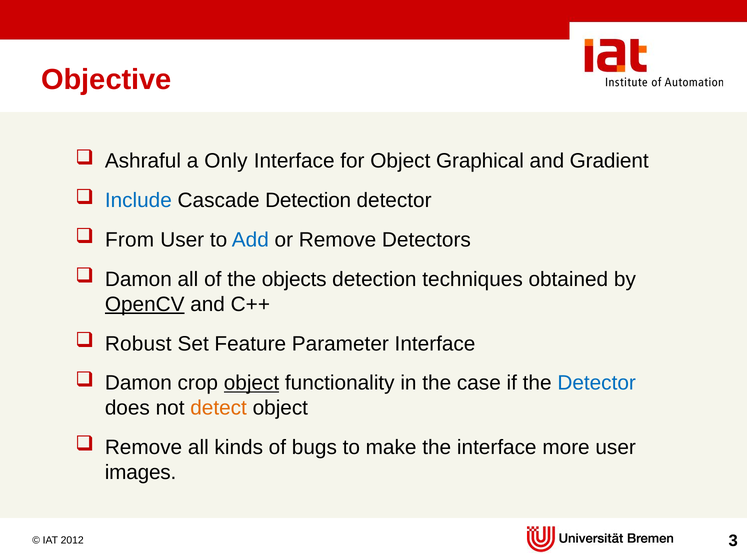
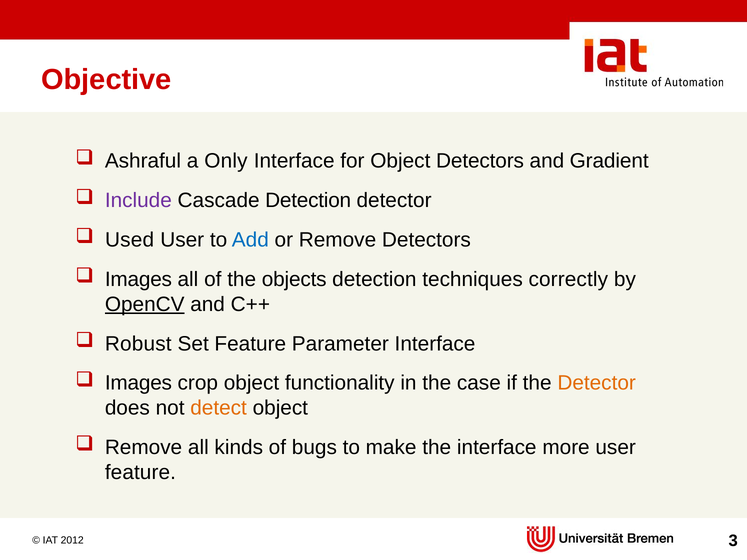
Object Graphical: Graphical -> Detectors (480, 161)
Include colour: blue -> purple (138, 201)
From: From -> Used (130, 240)
Damon: Damon -> Images (138, 280)
obtained: obtained -> correctly (568, 280)
Damon: Damon -> Images (138, 383)
object underline: present -> none (251, 383)
Detector colour: blue -> orange (597, 383)
images: images -> feature (140, 473)
